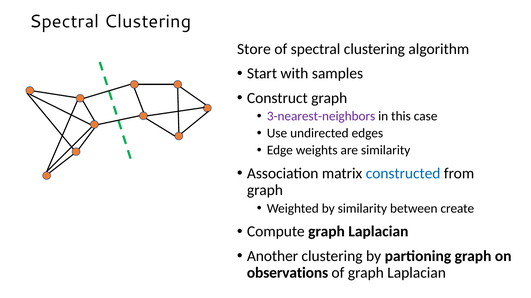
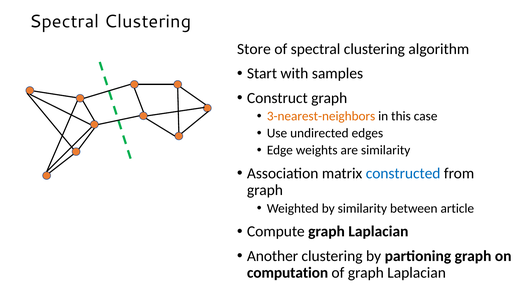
3-nearest-neighbors colour: purple -> orange (321, 116)
create: create -> article (457, 209)
observations: observations -> computation (288, 273)
